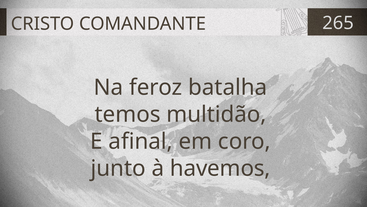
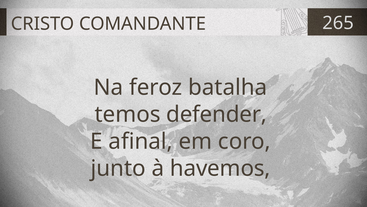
multidão: multidão -> defender (217, 114)
